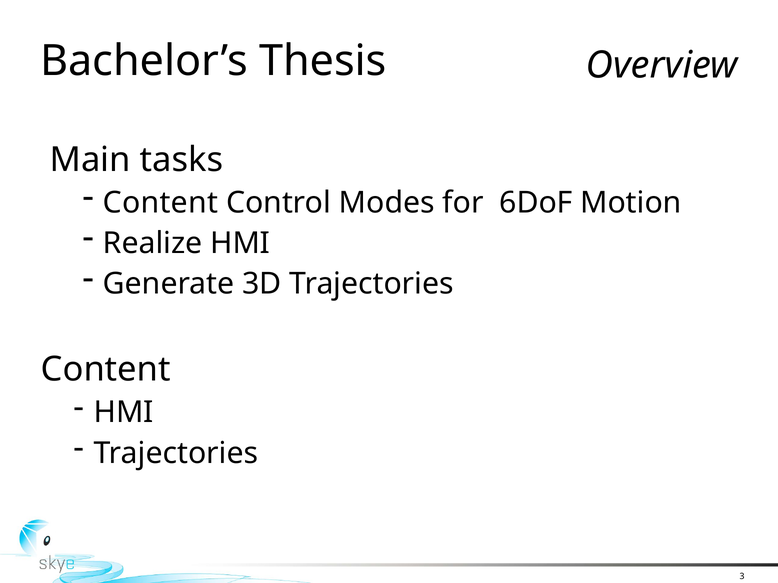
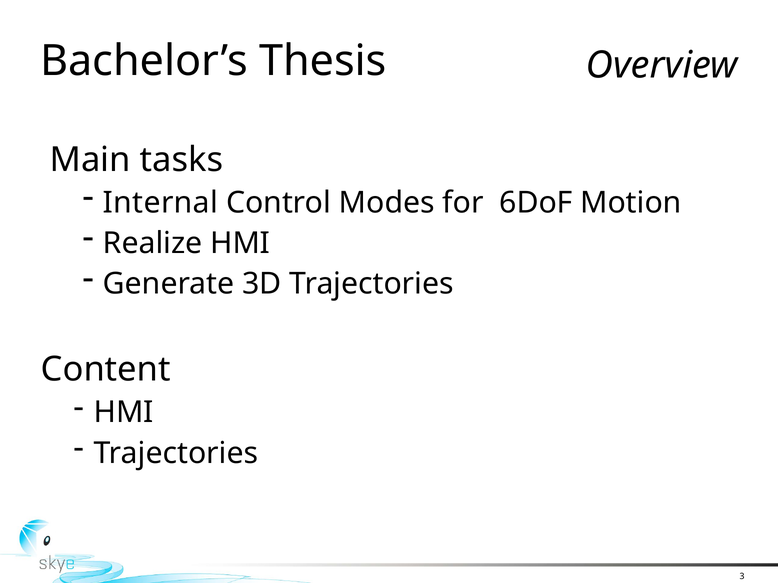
Content: Content -> Internal (160, 203)
